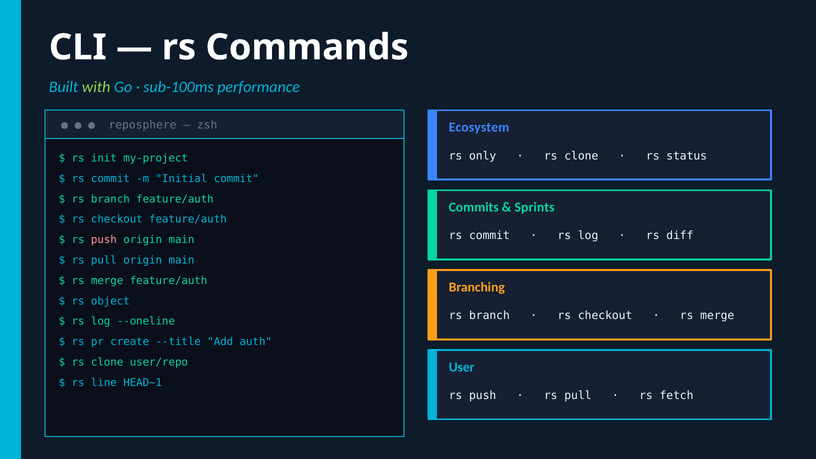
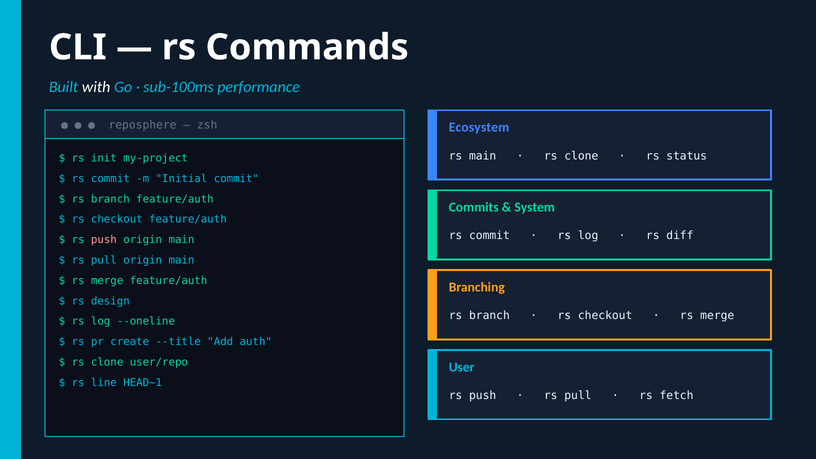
with colour: light green -> white (96, 87)
rs only: only -> main (483, 156)
Sprints: Sprints -> System (535, 207)
object: object -> design (110, 301)
